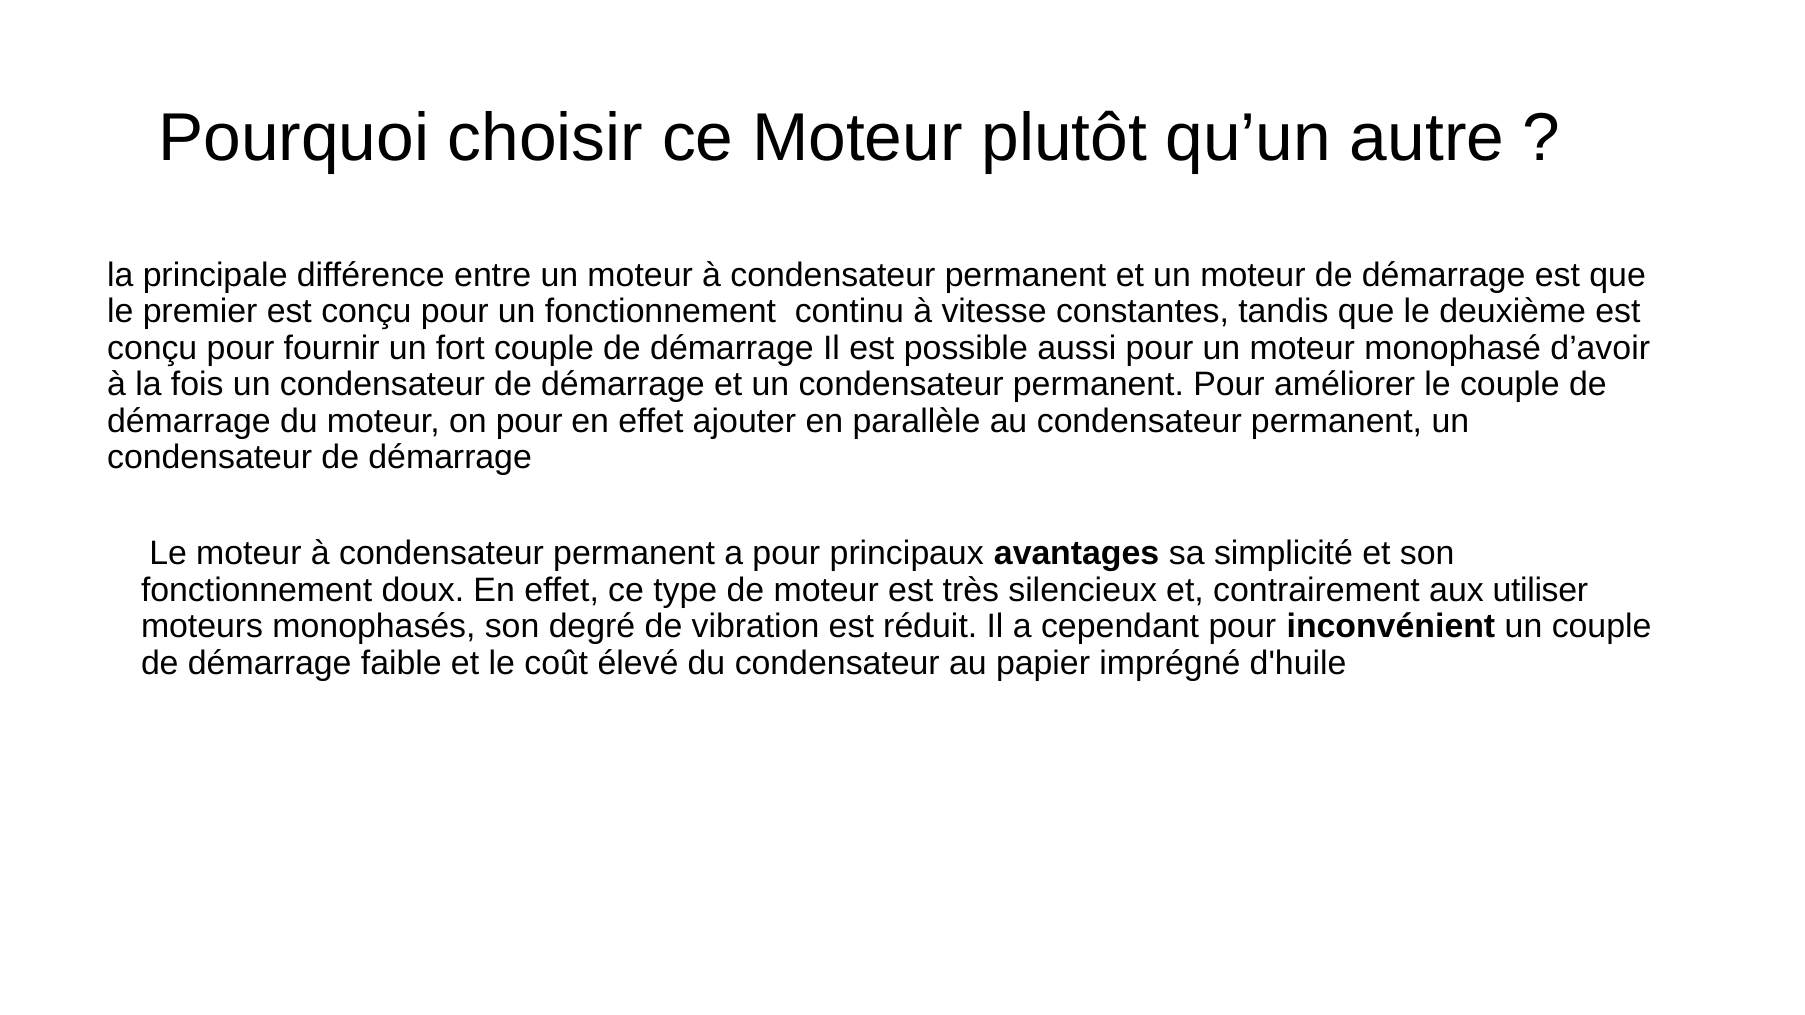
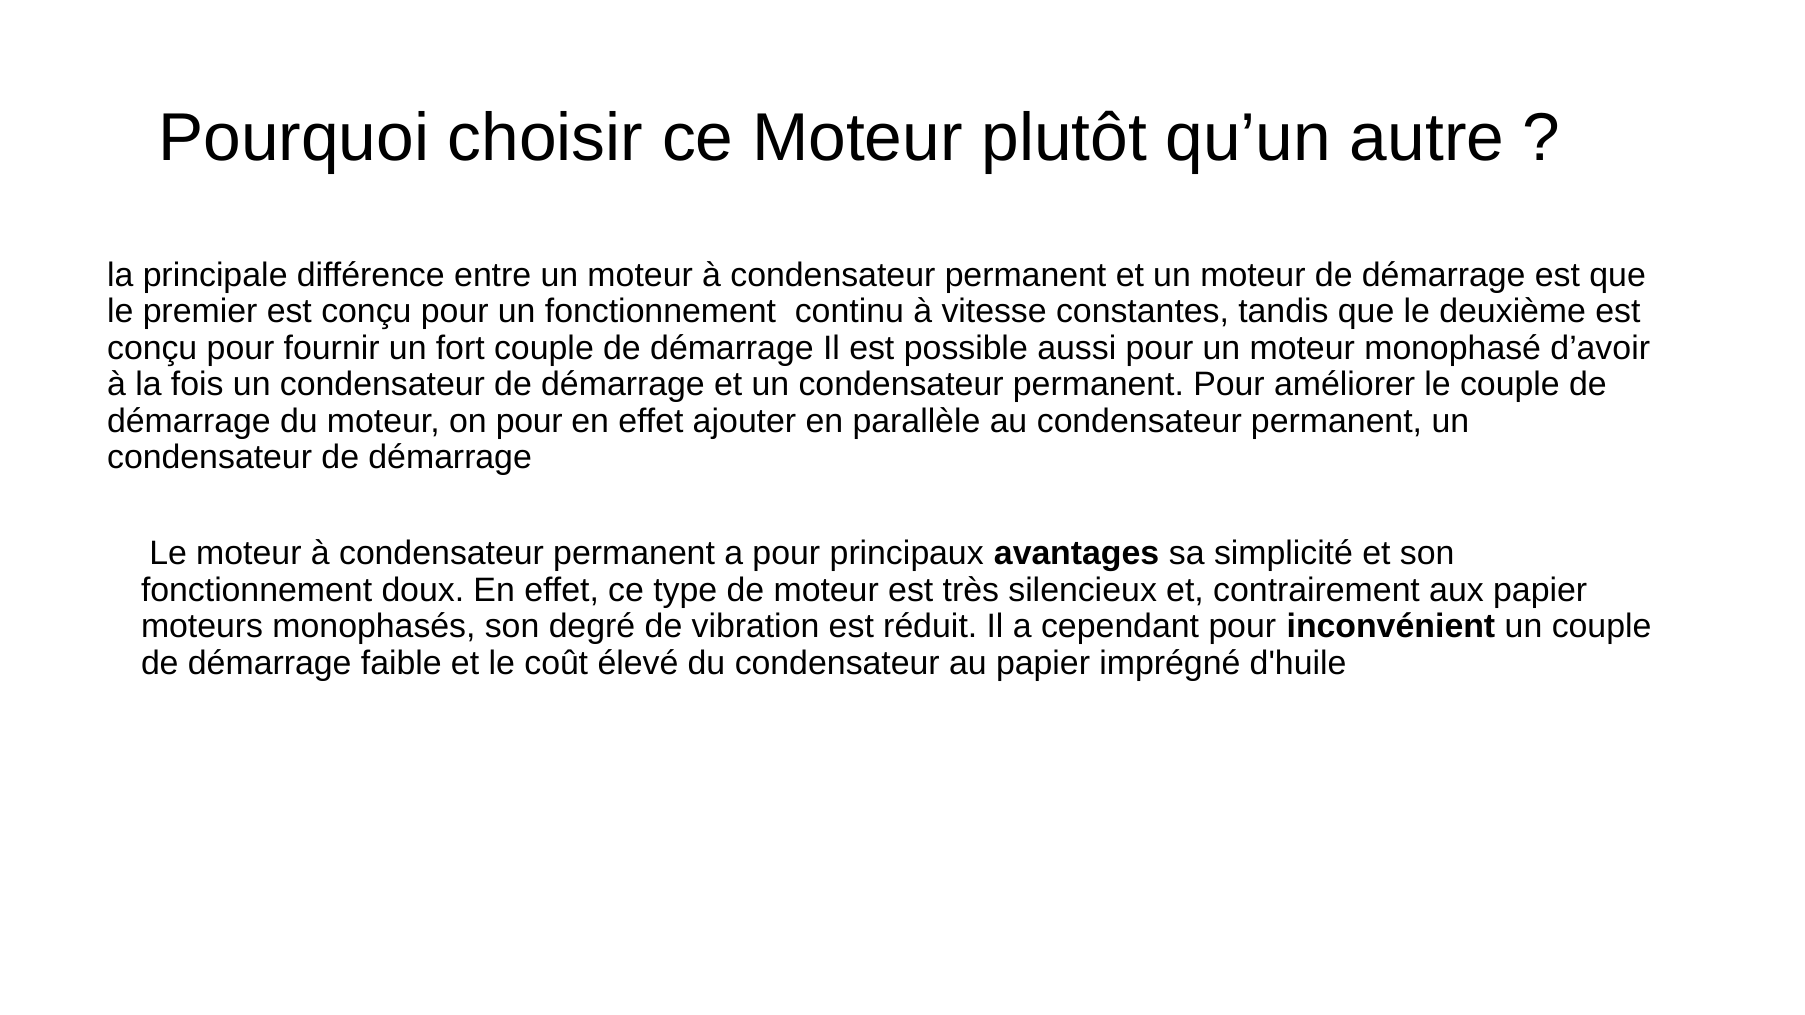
aux utiliser: utiliser -> papier (1540, 590)
